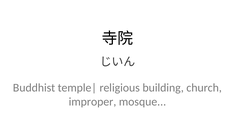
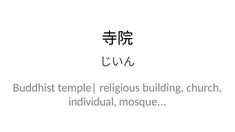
improper: improper -> individual (93, 102)
